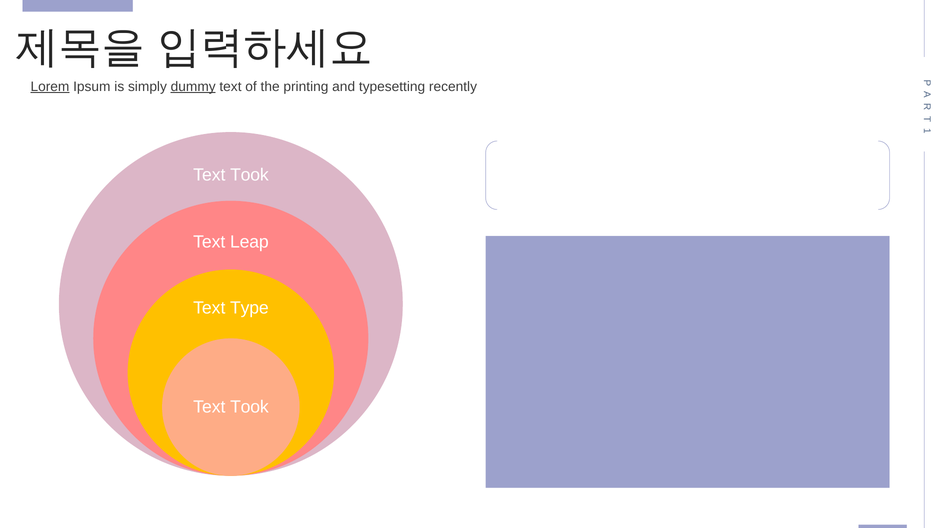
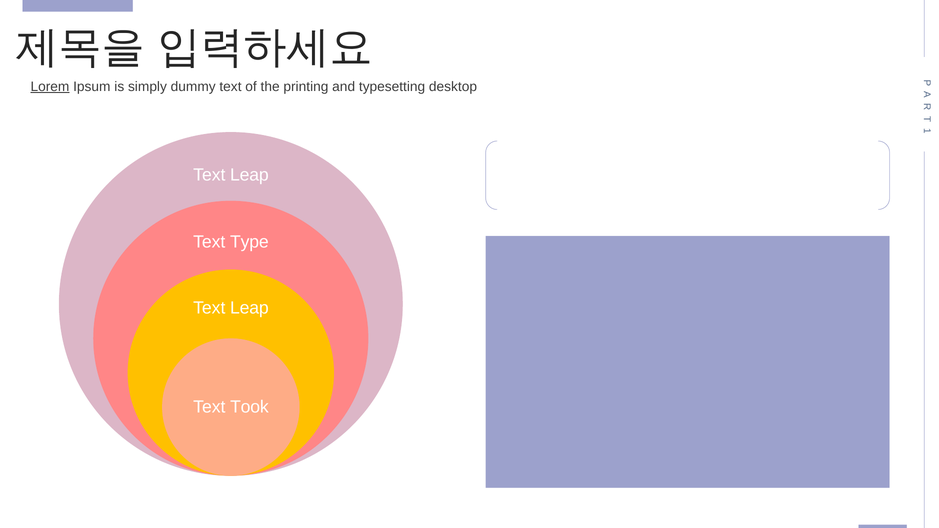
dummy underline: present -> none (193, 87)
recently: recently -> desktop (453, 87)
Took: Took -> Leap (249, 175)
Leap: Leap -> Type (249, 242)
Type: Type -> Leap (249, 308)
